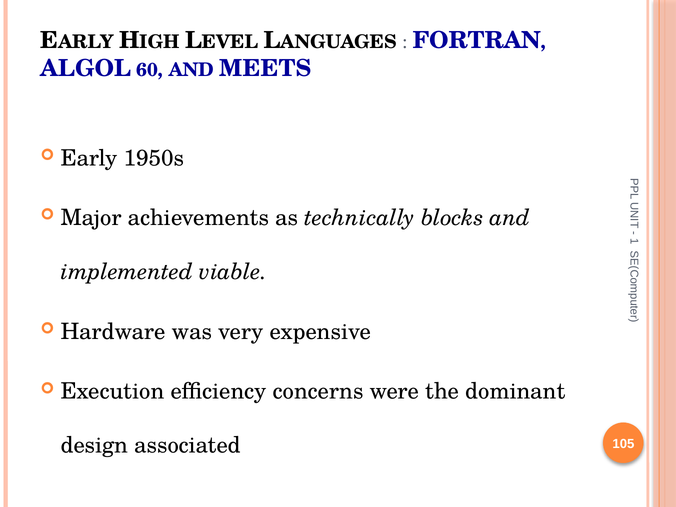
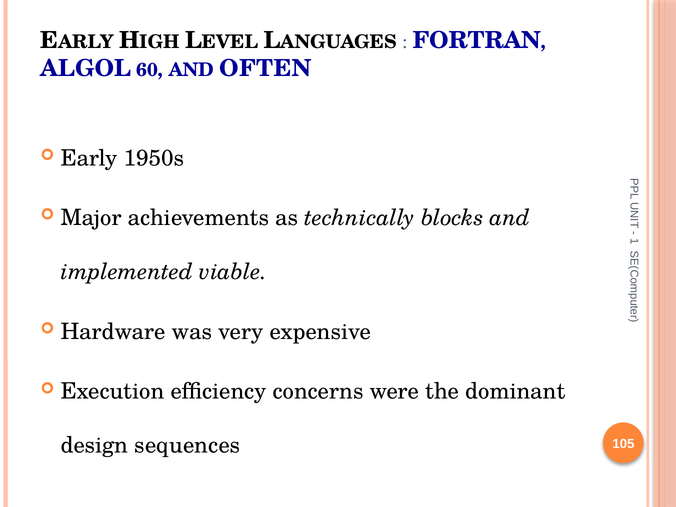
MEETS: MEETS -> OFTEN (265, 69)
associated: associated -> sequences (187, 445)
